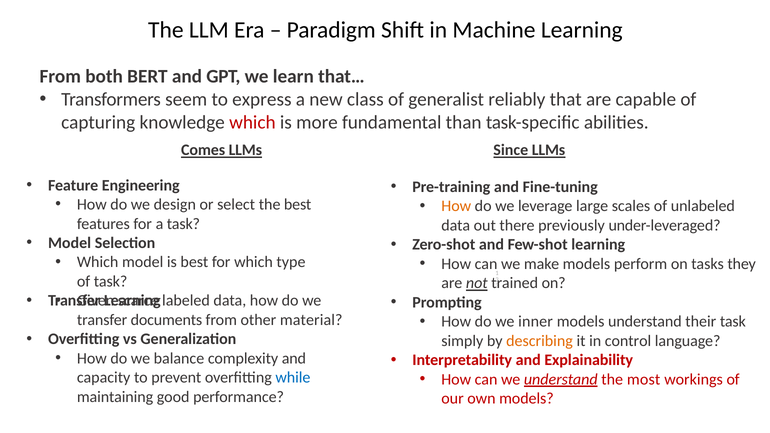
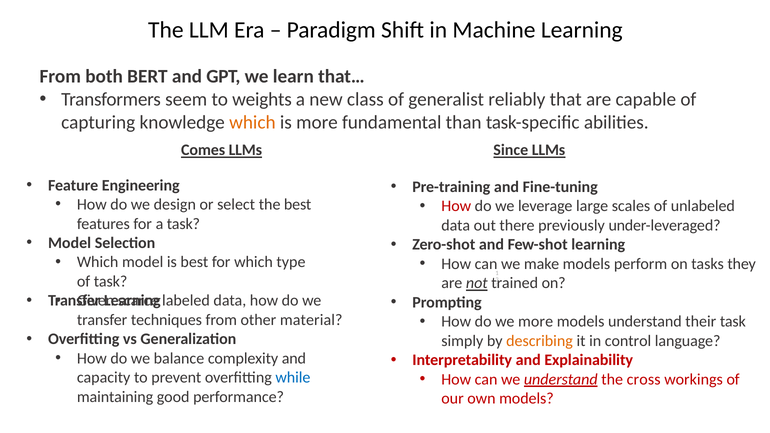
express: express -> weights (262, 100)
which colour: red -> orange (252, 123)
How colour: orange -> red (456, 206)
documents: documents -> techniques (166, 320)
we inner: inner -> more (536, 322)
most: most -> cross (644, 380)
